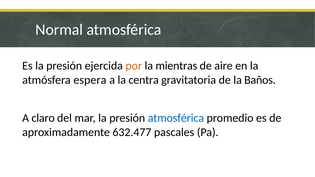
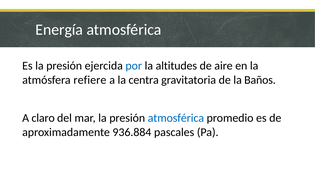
Normal: Normal -> Energía (59, 30)
por colour: orange -> blue (134, 66)
mientras: mientras -> altitudes (176, 66)
espera: espera -> refiere (90, 80)
632.477: 632.477 -> 936.884 (132, 132)
